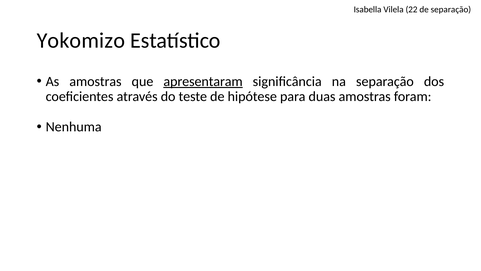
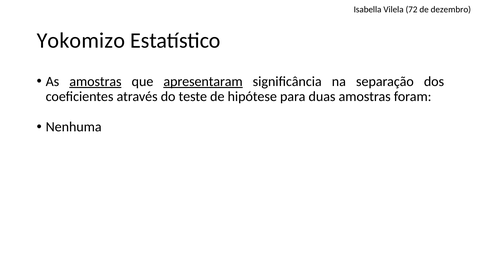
22: 22 -> 72 (412, 10)
de separação: separação -> dezembro (451, 10)
amostras underline: none -> present (95, 81)
